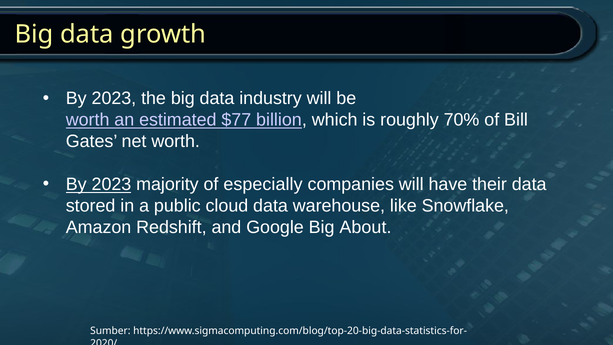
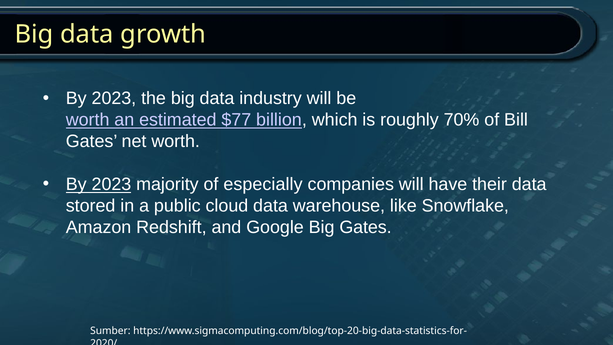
Big About: About -> Gates (366, 227)
